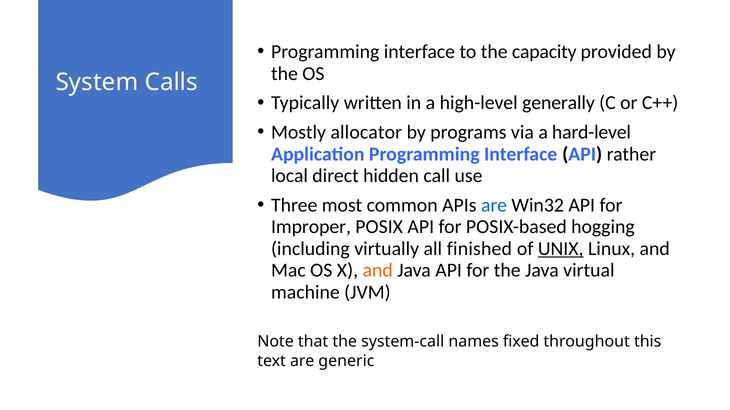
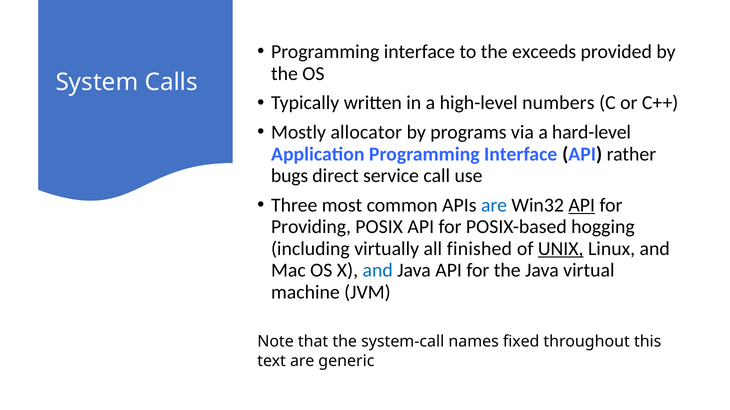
capacity: capacity -> exceeds (544, 52)
generally: generally -> numbers (558, 103)
local: local -> bugs (290, 176)
hidden: hidden -> service (391, 176)
API underline: none -> present (582, 205)
Improper: Improper -> Providing (311, 227)
and colour: orange -> blue (378, 271)
